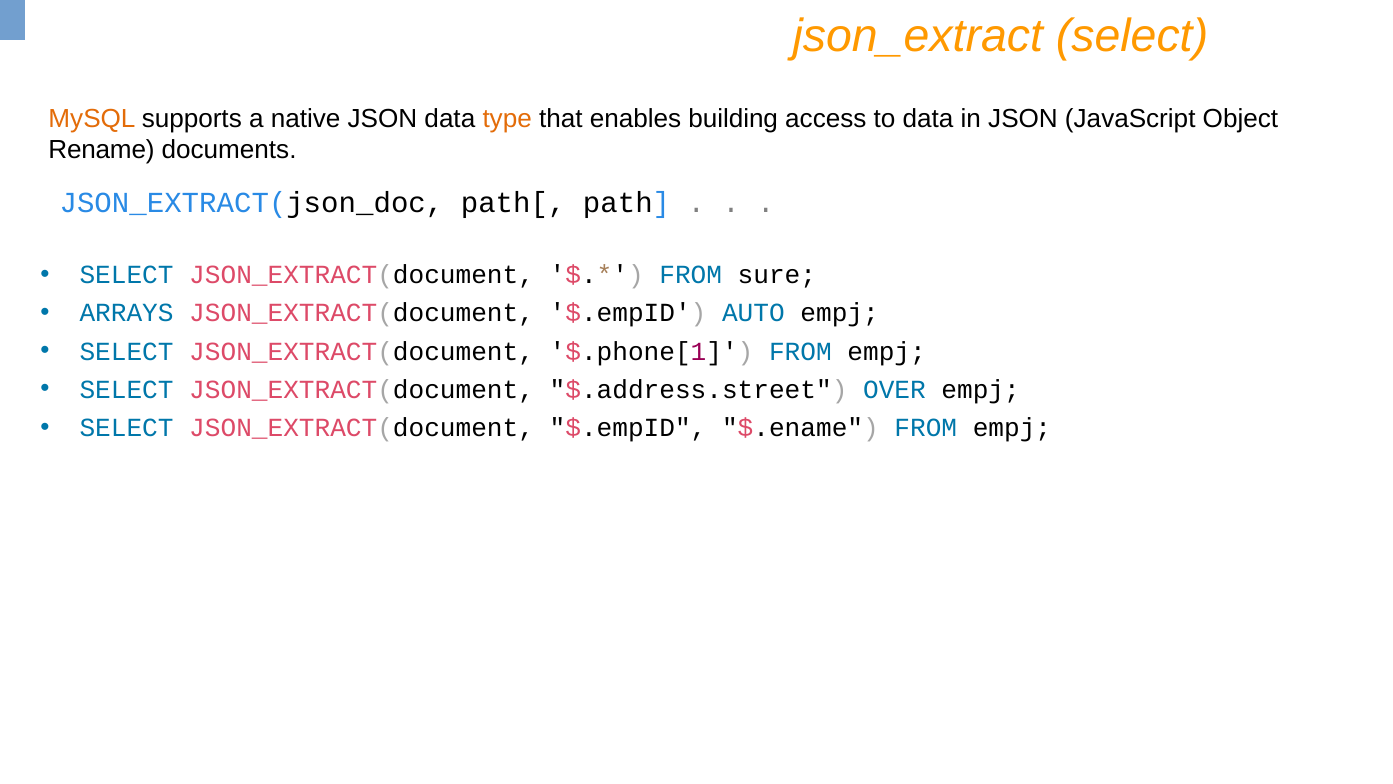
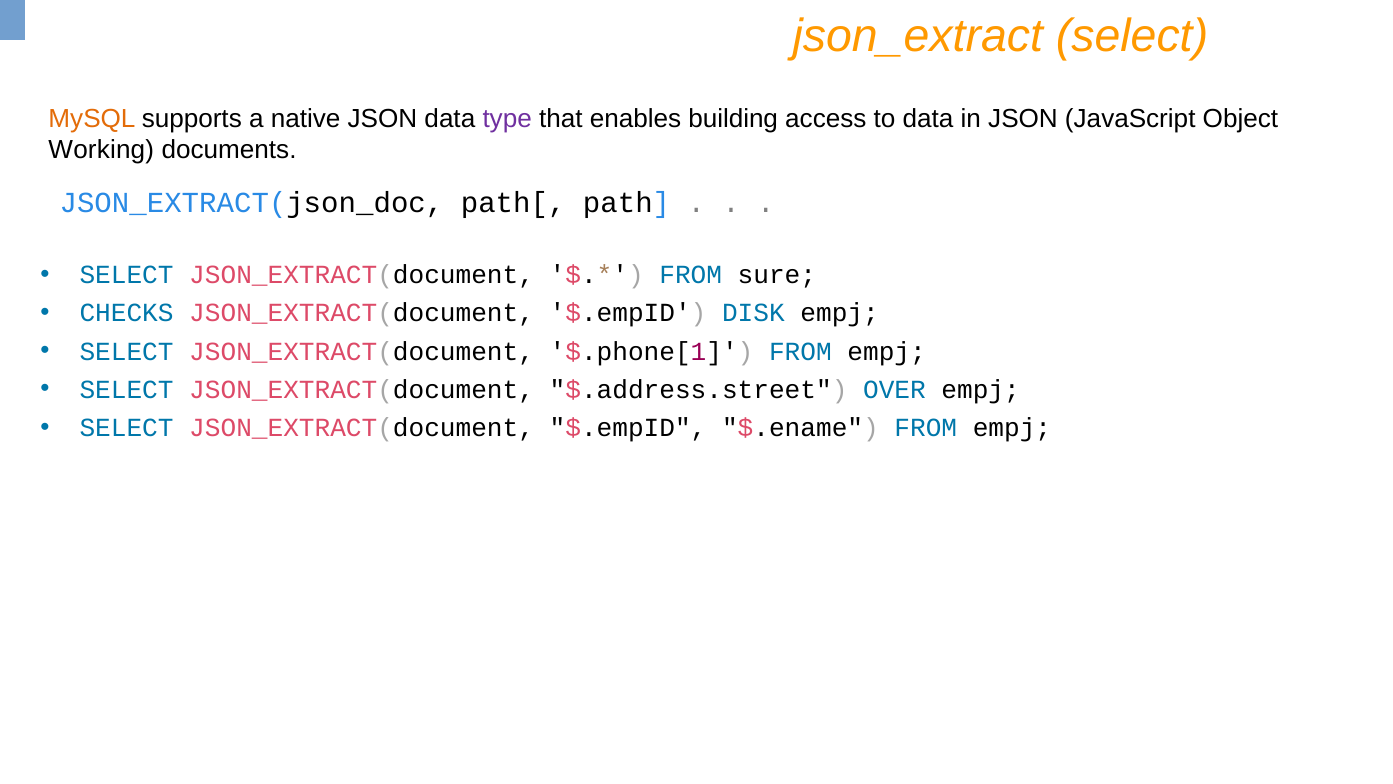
type colour: orange -> purple (507, 118)
Rename: Rename -> Working (101, 150)
ARRAYS: ARRAYS -> CHECKS (127, 313)
AUTO: AUTO -> DISK (753, 313)
